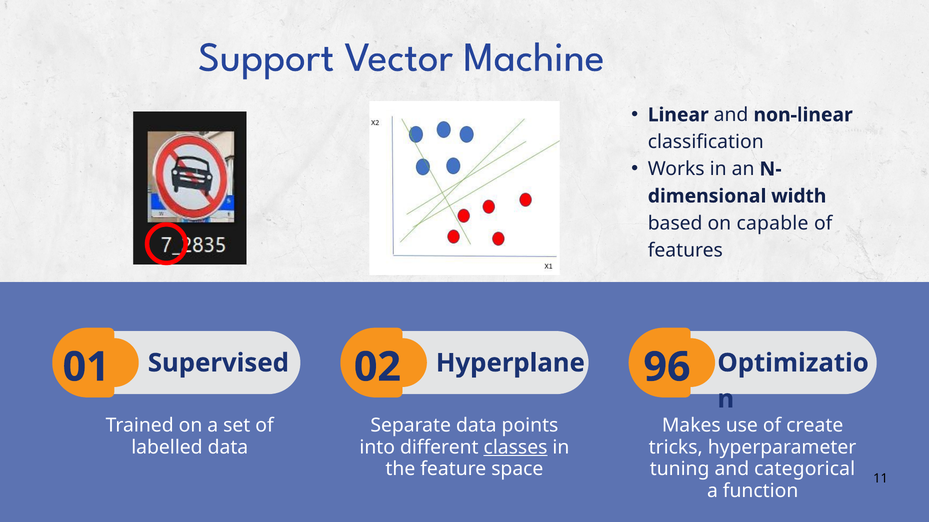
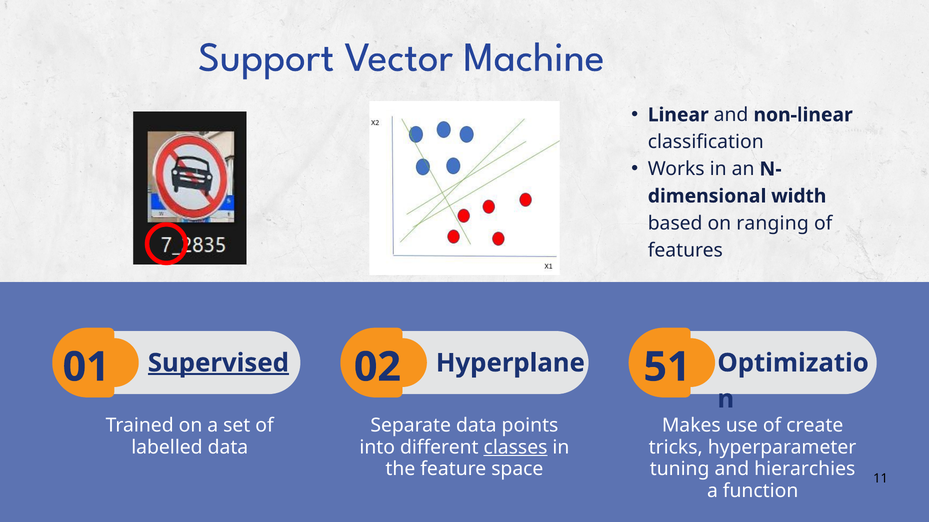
capable: capable -> ranging (773, 223)
Supervised underline: none -> present (218, 363)
96: 96 -> 51 (667, 367)
categorical: categorical -> hierarchies (805, 470)
